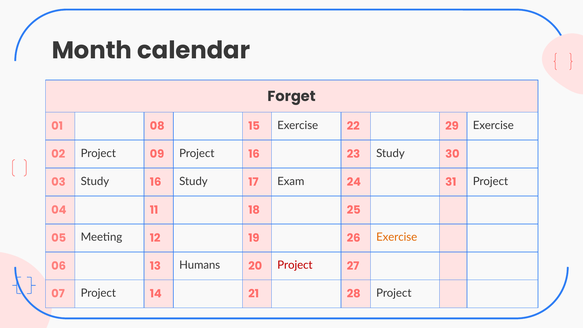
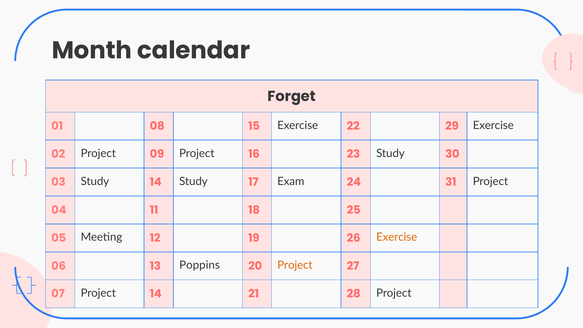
Study 16: 16 -> 14 (156, 182)
Humans: Humans -> Poppins (200, 265)
Project colour: red -> orange (295, 265)
